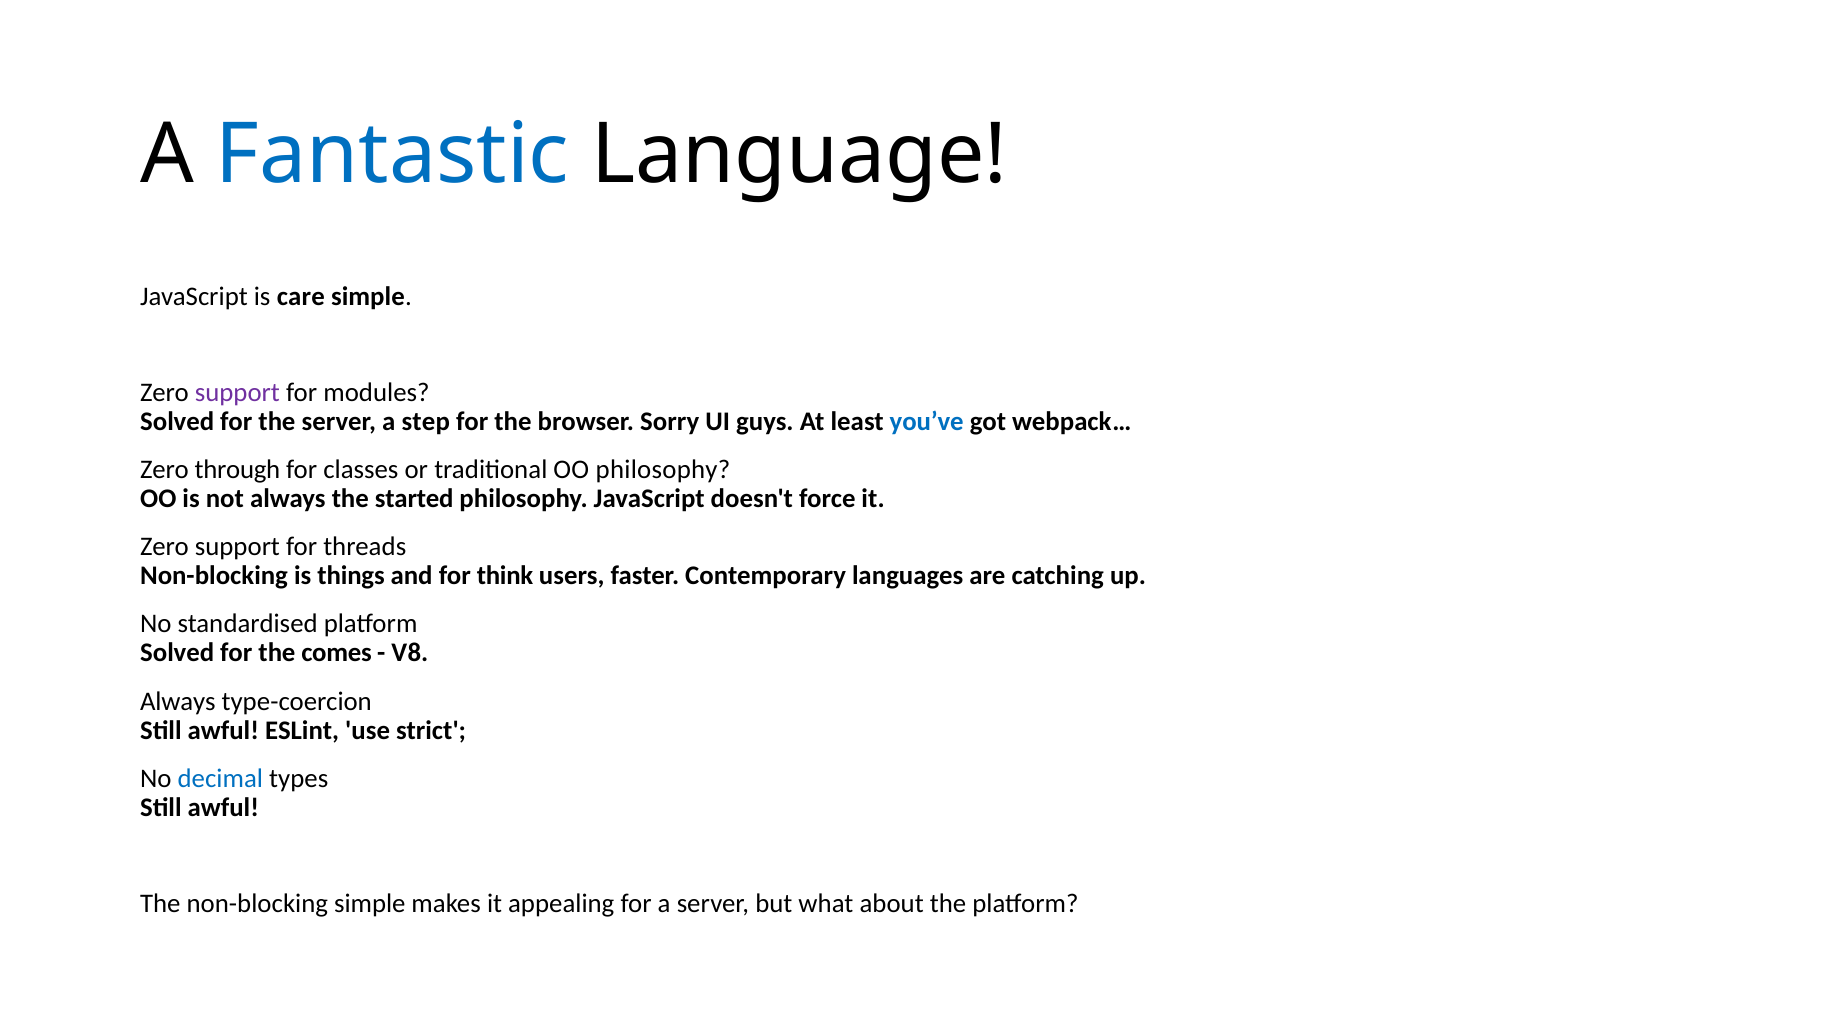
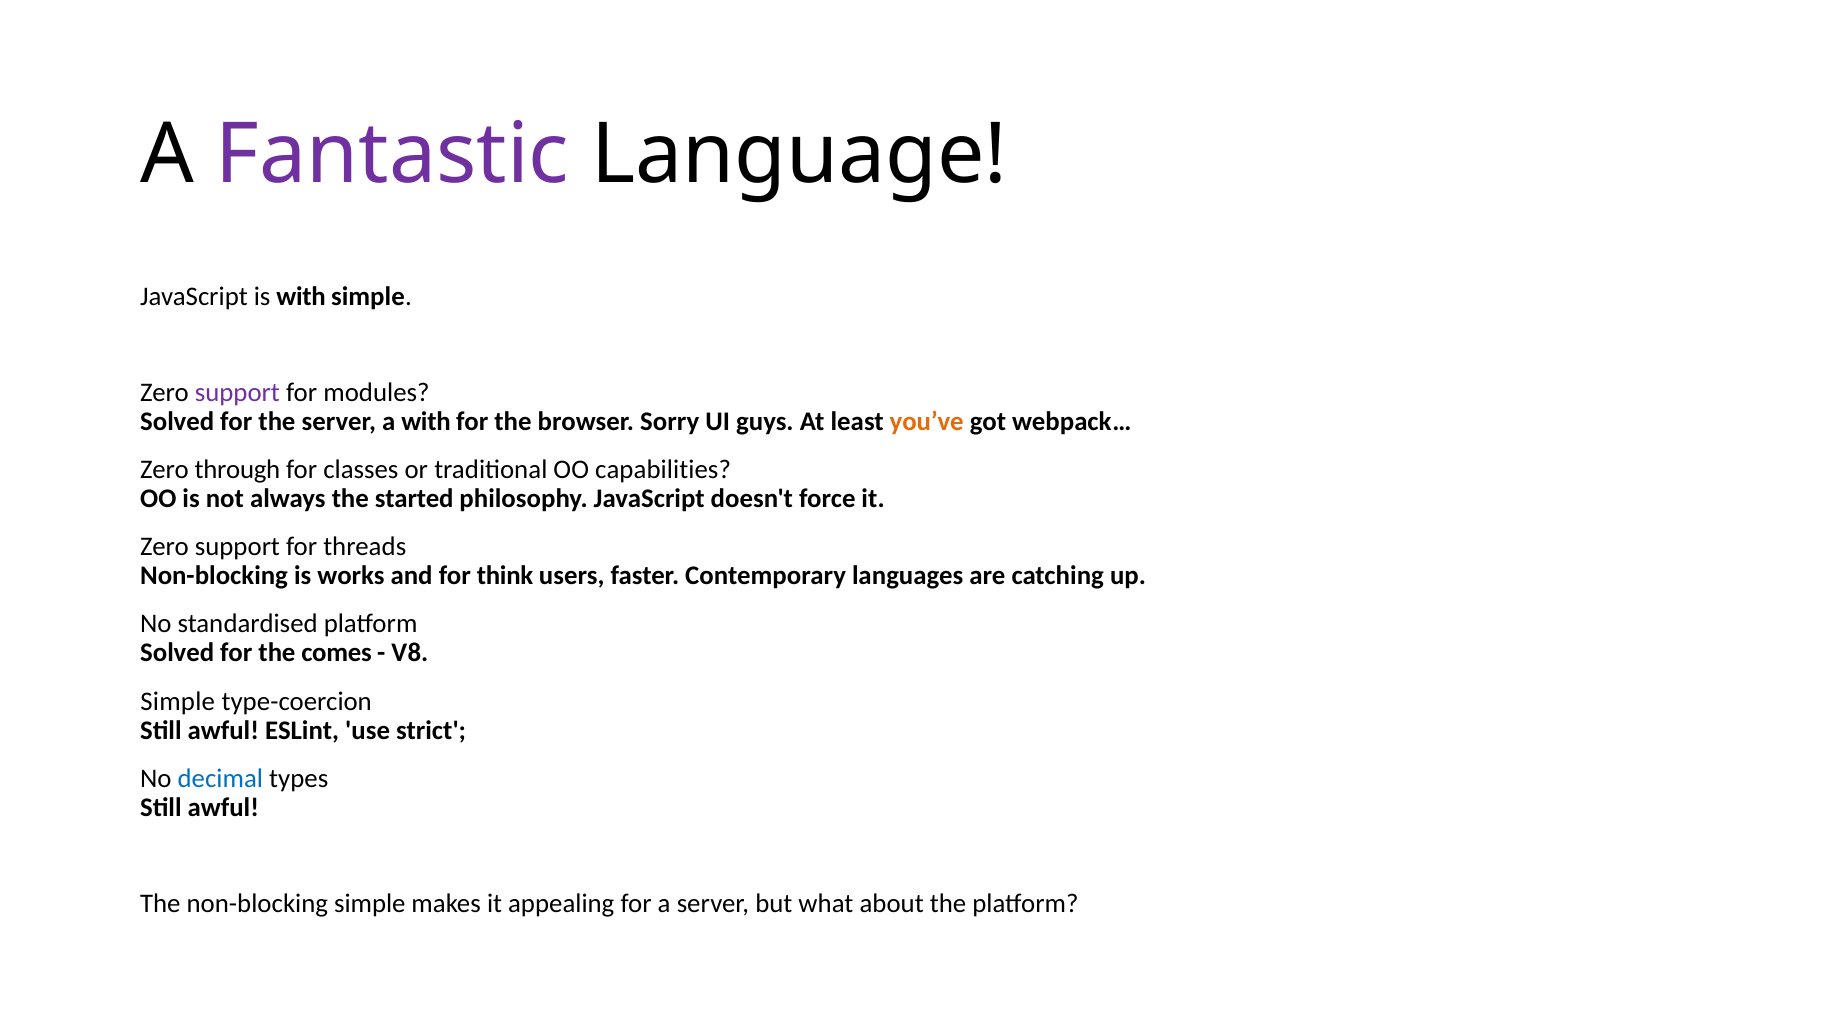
Fantastic colour: blue -> purple (392, 154)
is care: care -> with (301, 296)
a step: step -> with (426, 422)
you’ve colour: blue -> orange (927, 422)
OO philosophy: philosophy -> capabilities (663, 470)
things: things -> works (351, 576)
Always: Always -> Simple (178, 701)
